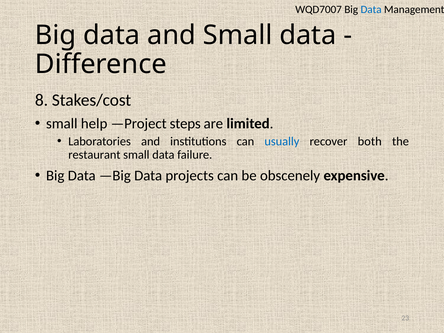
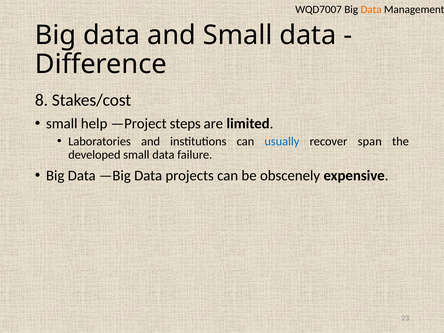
Data colour: blue -> orange (371, 10)
both: both -> span (370, 141)
restaurant: restaurant -> developed (94, 155)
